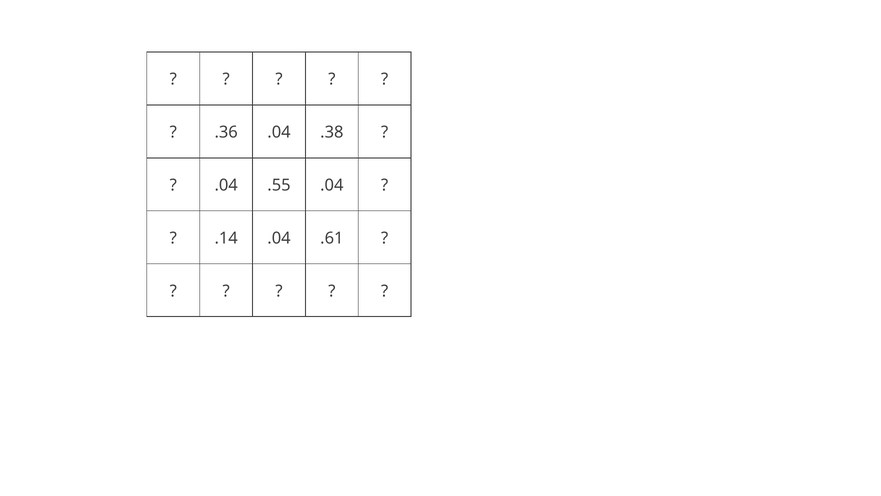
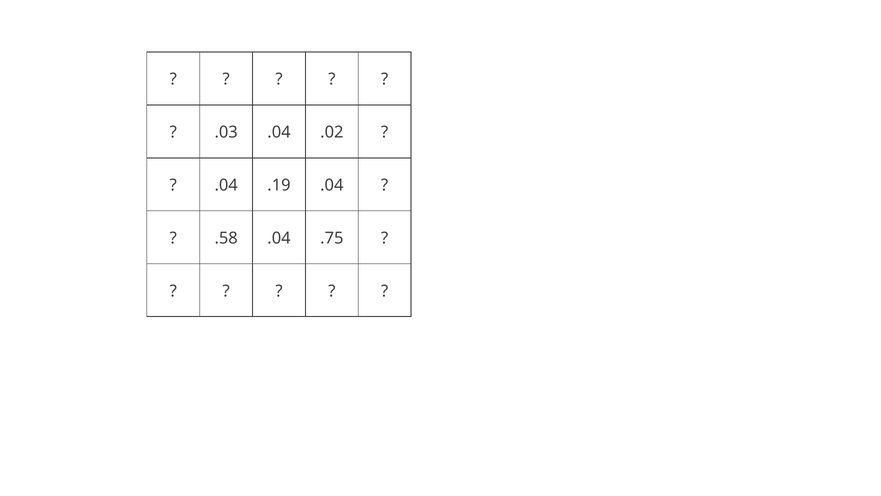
.36: .36 -> .03 (226, 132)
.38: .38 -> .02 (332, 132)
.55: .55 -> .19 (279, 185)
.14: .14 -> .58 (226, 238)
.61: .61 -> .75 (332, 238)
